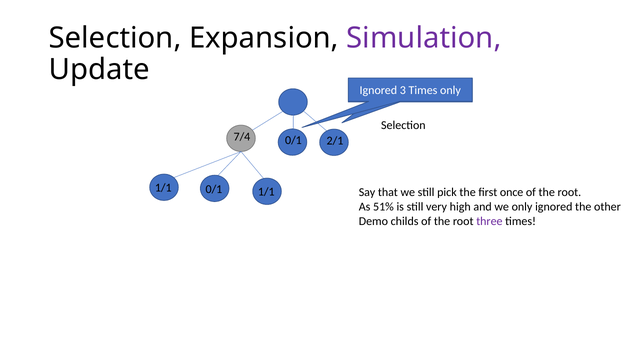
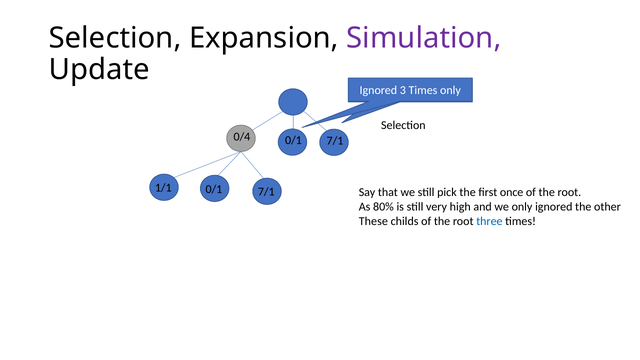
7/4: 7/4 -> 0/4 (242, 137)
2/1: 2/1 -> 7/1 (335, 141)
1/1 0/1 1/1: 1/1 -> 7/1 (266, 192)
51%: 51% -> 80% (383, 207)
Demo: Demo -> These (373, 221)
three colour: purple -> blue (489, 221)
